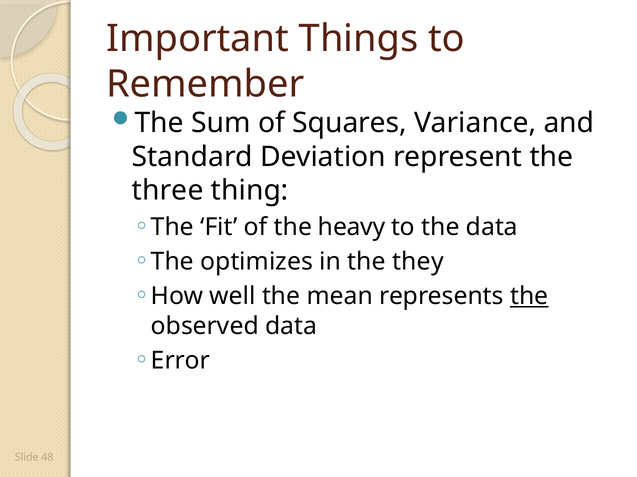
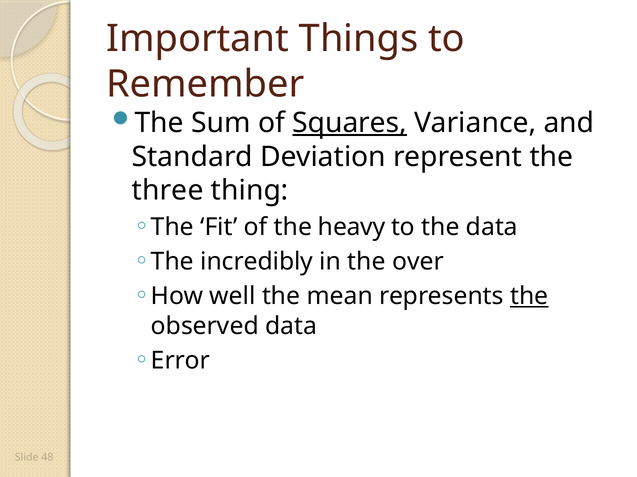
Squares underline: none -> present (350, 123)
optimizes: optimizes -> incredibly (257, 262)
they: they -> over (418, 262)
